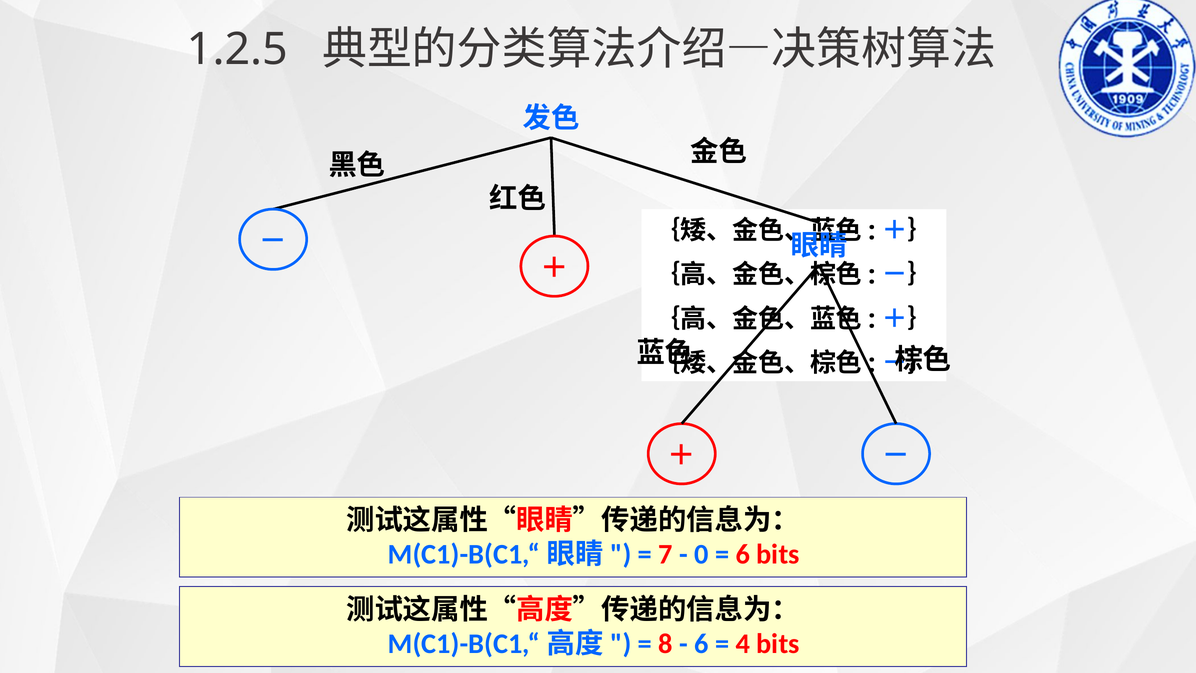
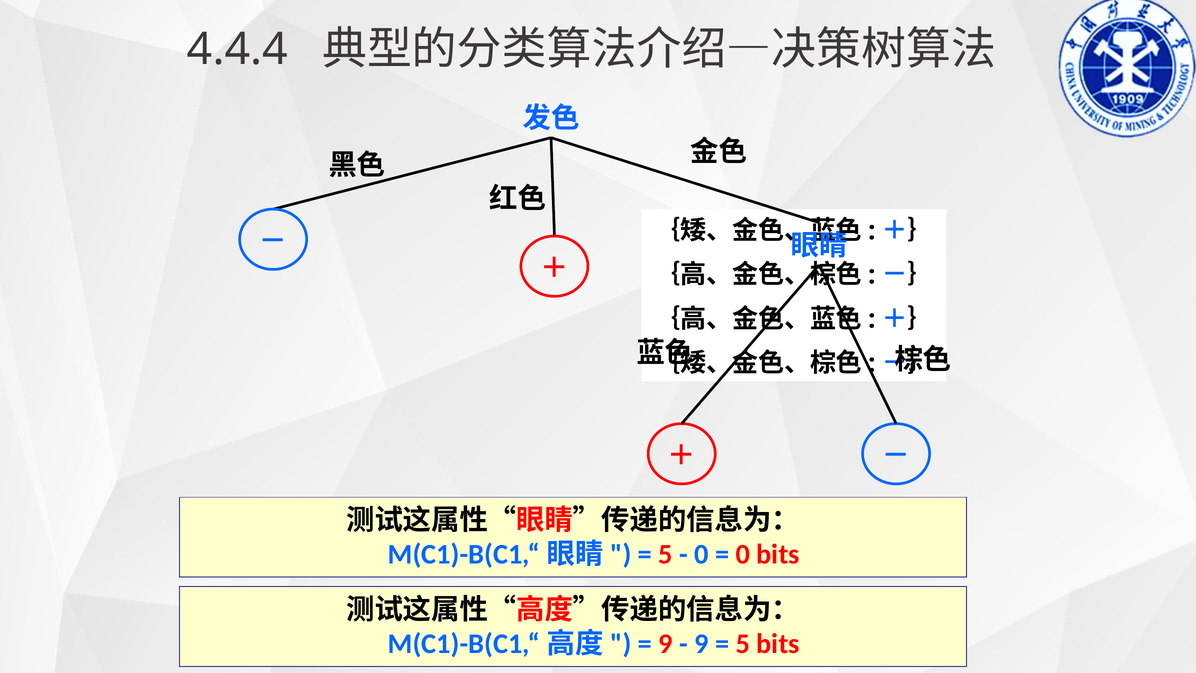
1.2.5: 1.2.5 -> 4.4.4 (237, 49)
7: 7 -> 5 (666, 554)
6: 6 -> 0 (743, 554)
8: 8 -> 9 (666, 643)
6: 6 -> 9 (701, 643)
4: 4 -> 5 (743, 643)
